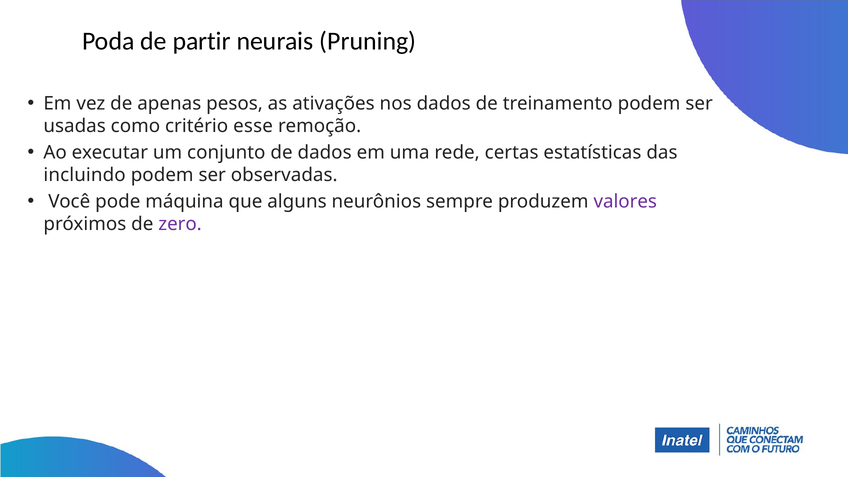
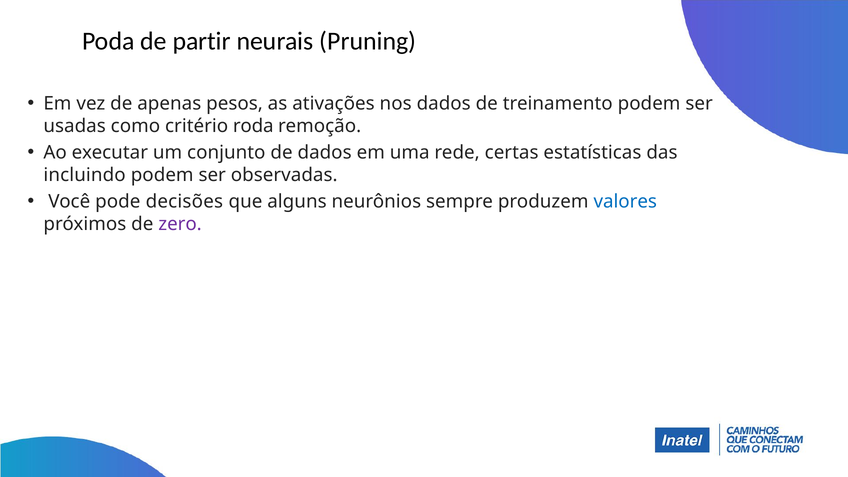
esse: esse -> roda (253, 126)
máquina: máquina -> decisões (184, 202)
valores colour: purple -> blue (625, 202)
